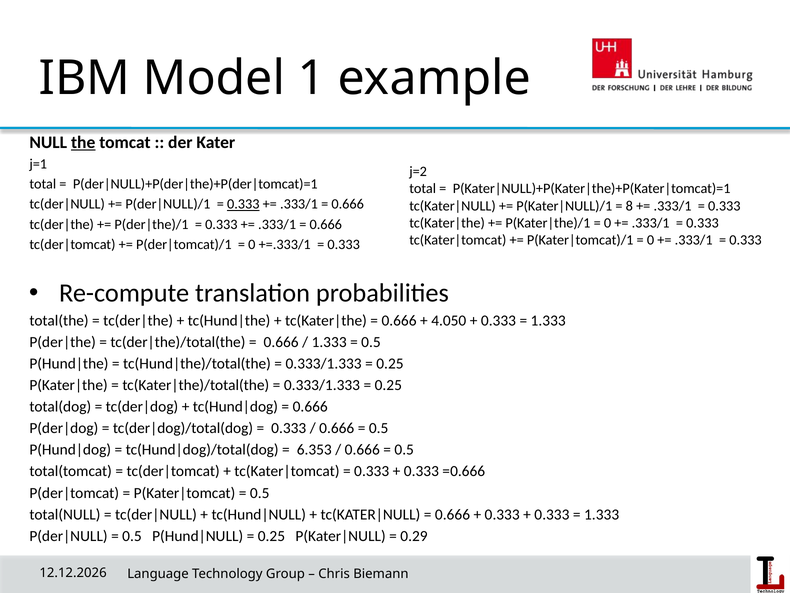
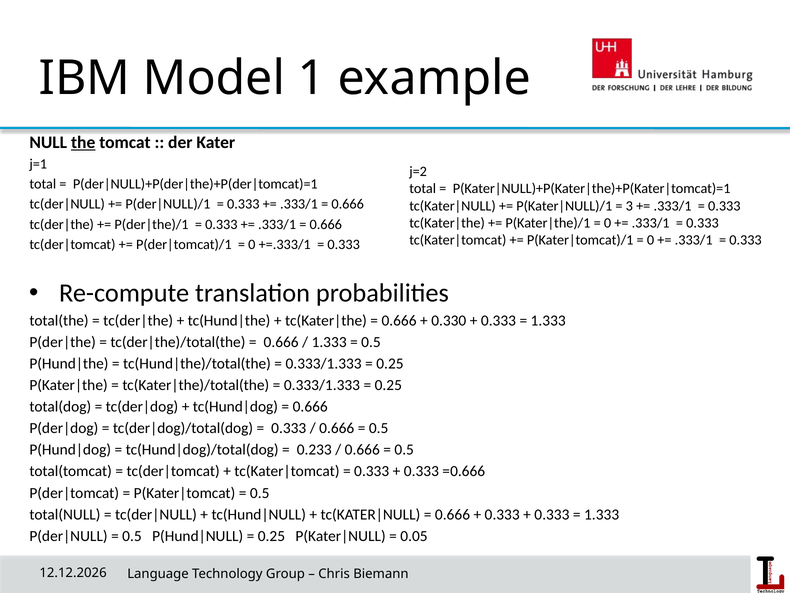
0.333 underline: present -> none (243, 204)
8: 8 -> 3 (629, 206)
4.050: 4.050 -> 0.330 (449, 320)
6.353: 6.353 -> 0.233 (314, 449)
0.29: 0.29 -> 0.05 (414, 536)
